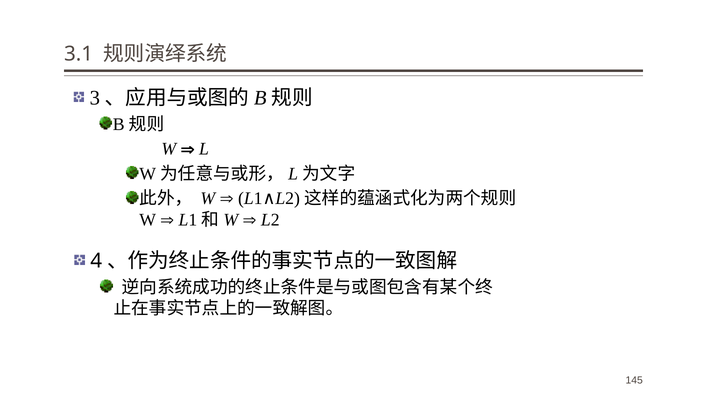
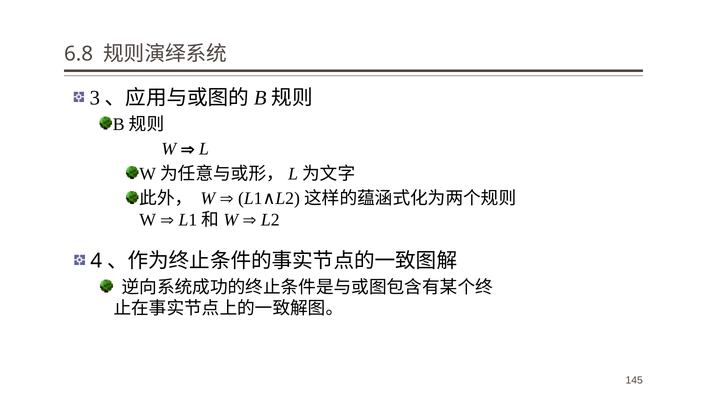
3.1: 3.1 -> 6.8 (79, 54)
